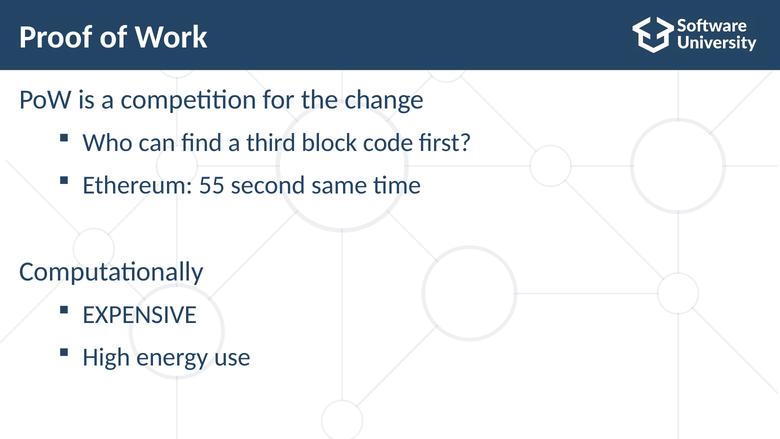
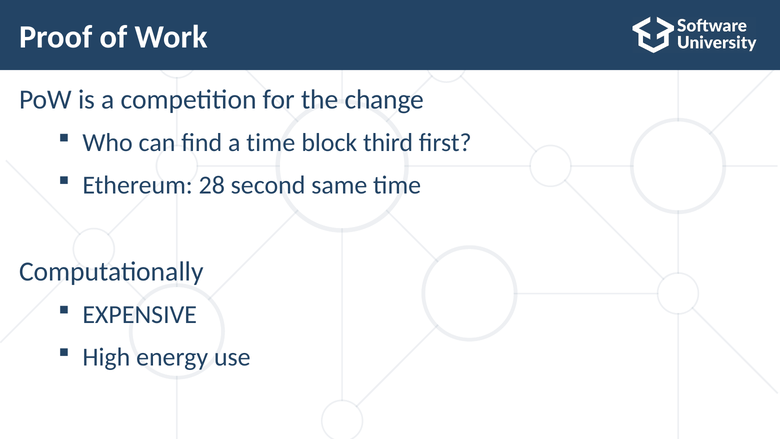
a third: third -> time (271, 143)
code: code -> third (388, 143)
55: 55 -> 28 (212, 185)
